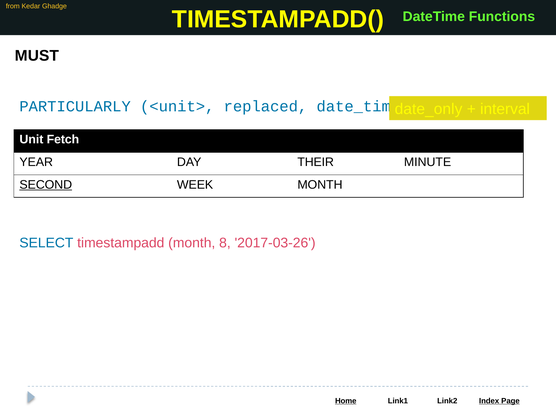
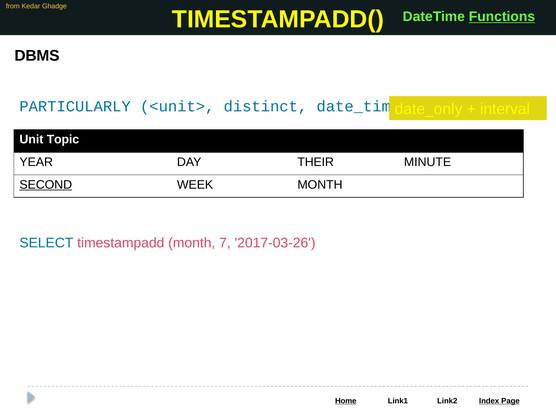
Functions underline: none -> present (502, 17)
MUST: MUST -> DBMS (37, 56)
replaced: replaced -> distinct (265, 106)
Fetch: Fetch -> Topic (63, 140)
8: 8 -> 7 (225, 243)
